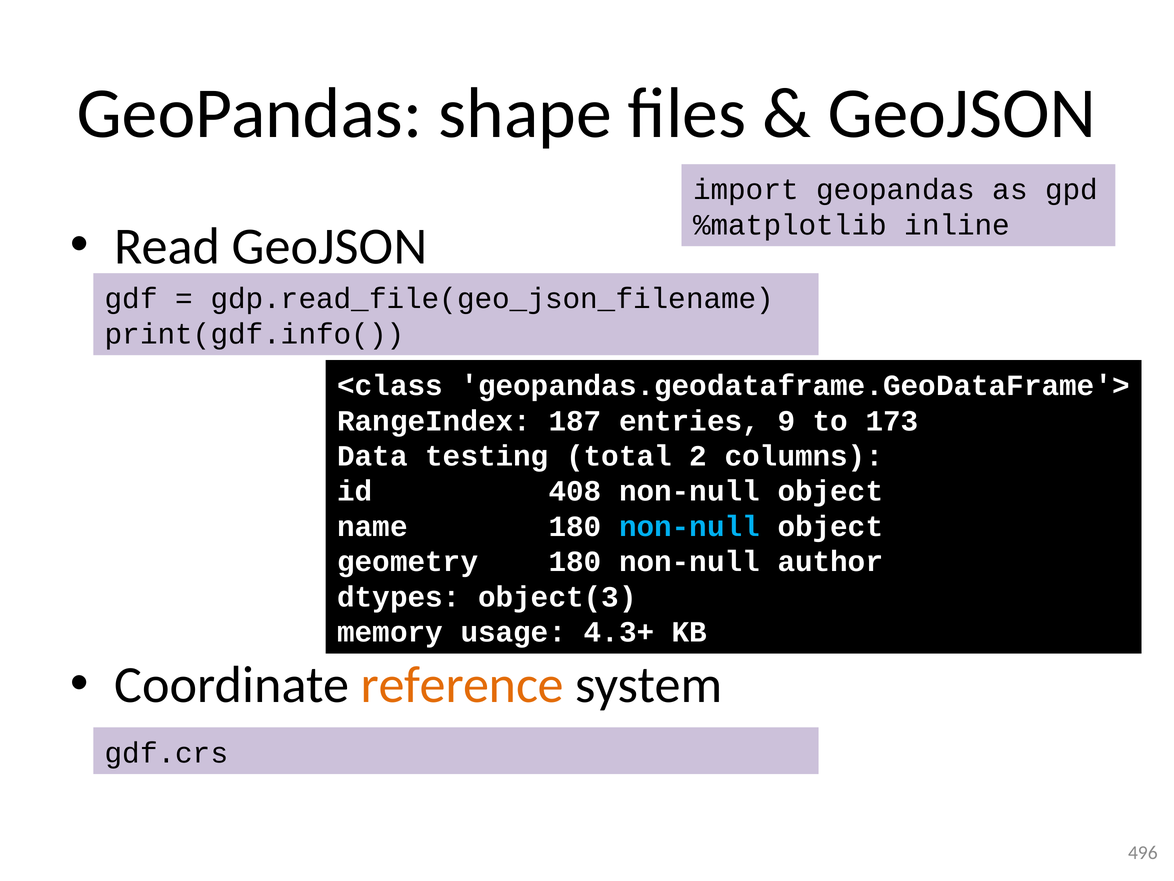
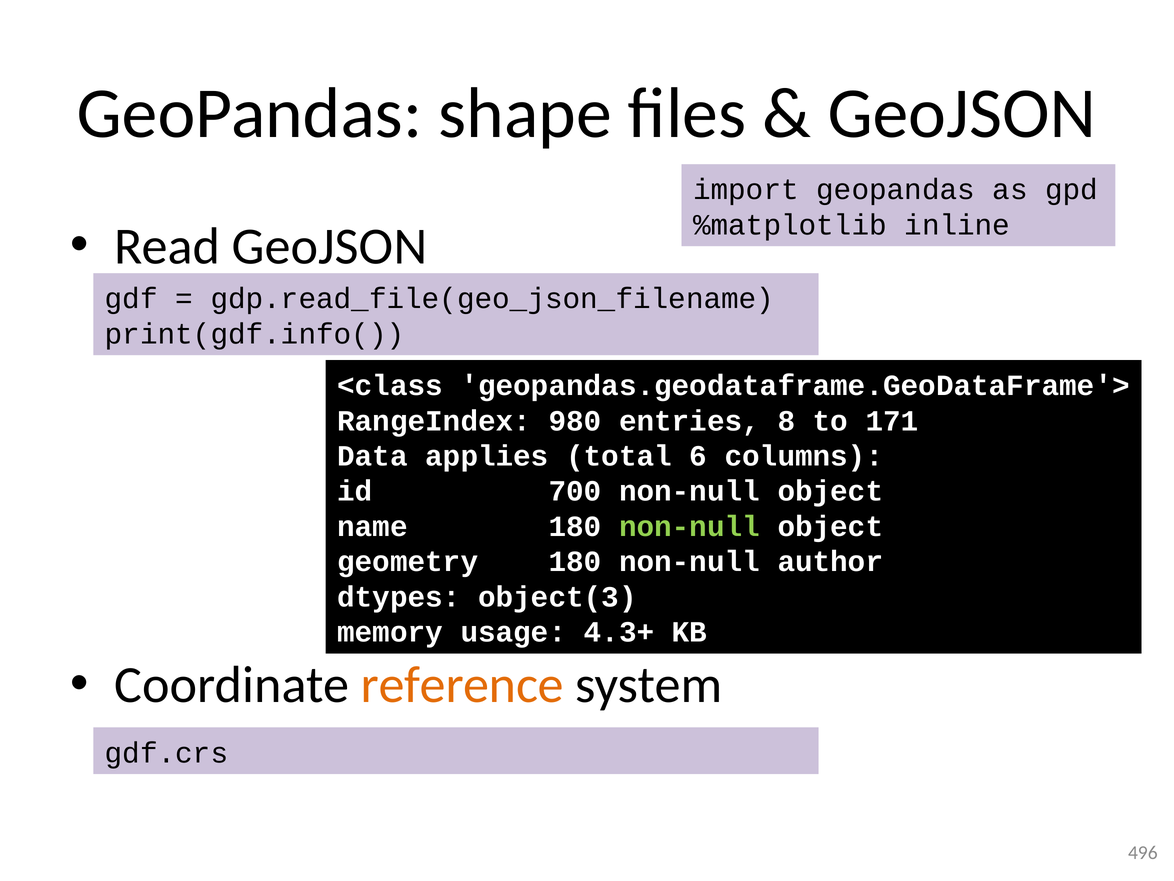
187: 187 -> 980 (575, 421)
9: 9 -> 8 (786, 421)
173: 173 -> 171 (892, 421)
testing: testing -> applies (487, 456)
2: 2 -> 6 (698, 456)
408: 408 -> 700 (575, 491)
non-null colour: light blue -> light green (689, 526)
